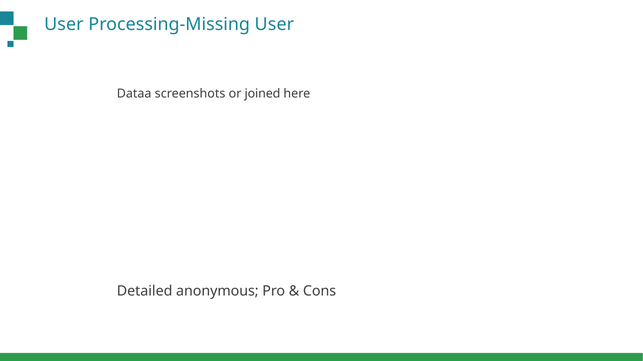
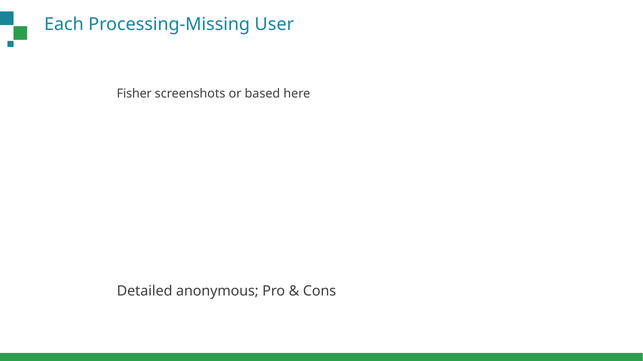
User: User -> Each (64, 24)
Dataa: Dataa -> Fisher (134, 94)
joined: joined -> based (262, 94)
